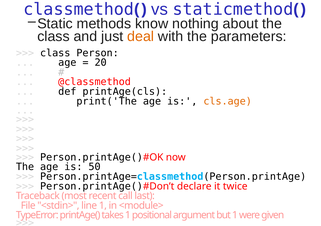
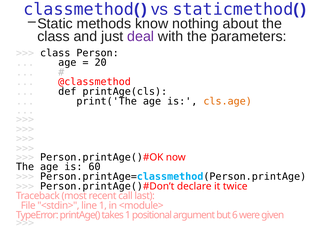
deal colour: orange -> purple (141, 37)
50: 50 -> 60 (95, 167)
but 1: 1 -> 6 (235, 215)
